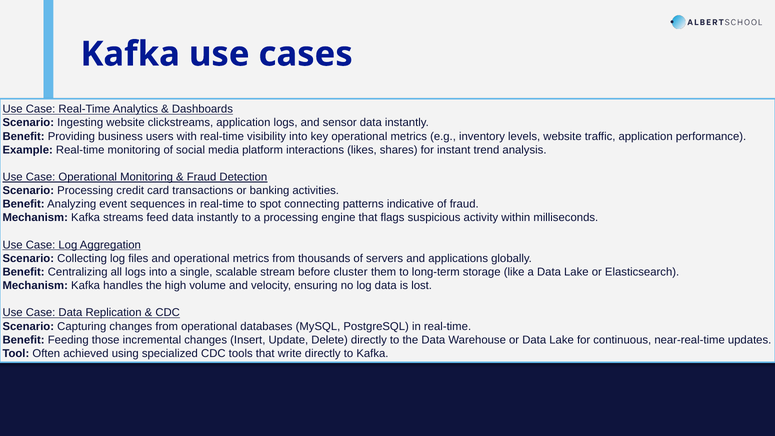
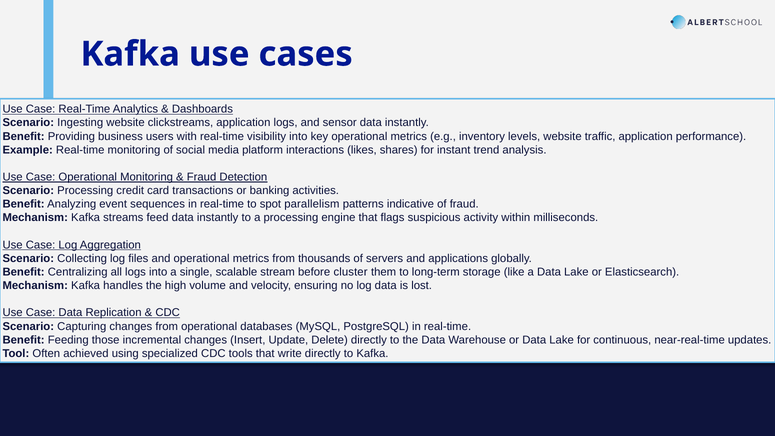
connecting: connecting -> parallelism (312, 204)
